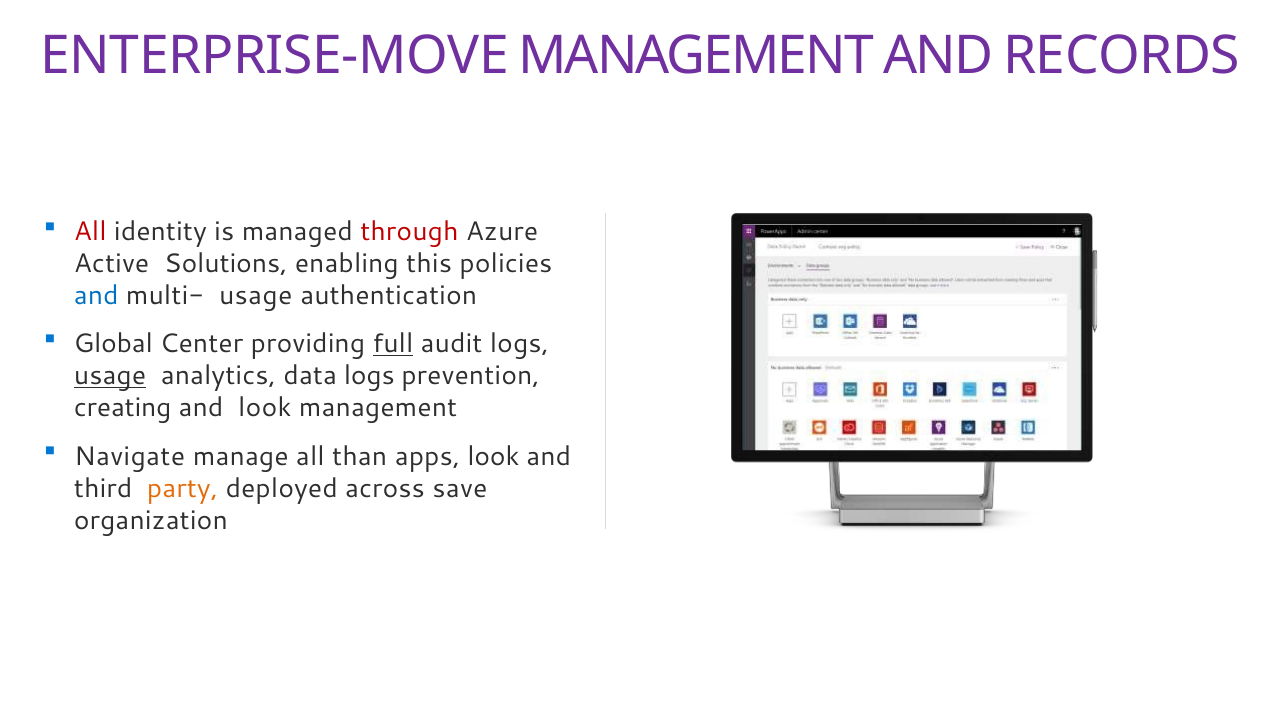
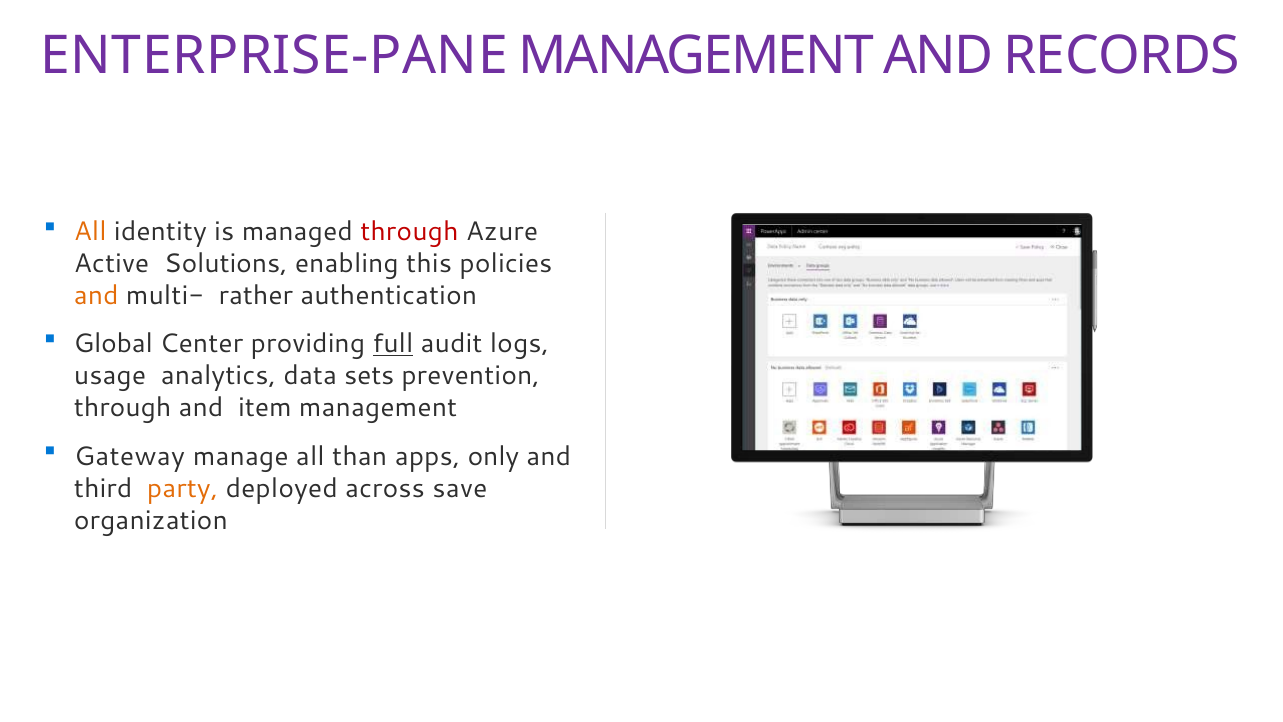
ENTERPRISE-MOVE: ENTERPRISE-MOVE -> ENTERPRISE-PANE (274, 56)
All colour: red -> orange (90, 231)
and colour: blue -> orange (96, 296)
multi- usage: usage -> rather (256, 296)
usage underline: present -> none (110, 376)
data logs: logs -> sets (369, 376)
creating: creating -> through (123, 408)
and look: look -> item (265, 408)
Navigate: Navigate -> Gateway (130, 456)
apps look: look -> only (493, 456)
